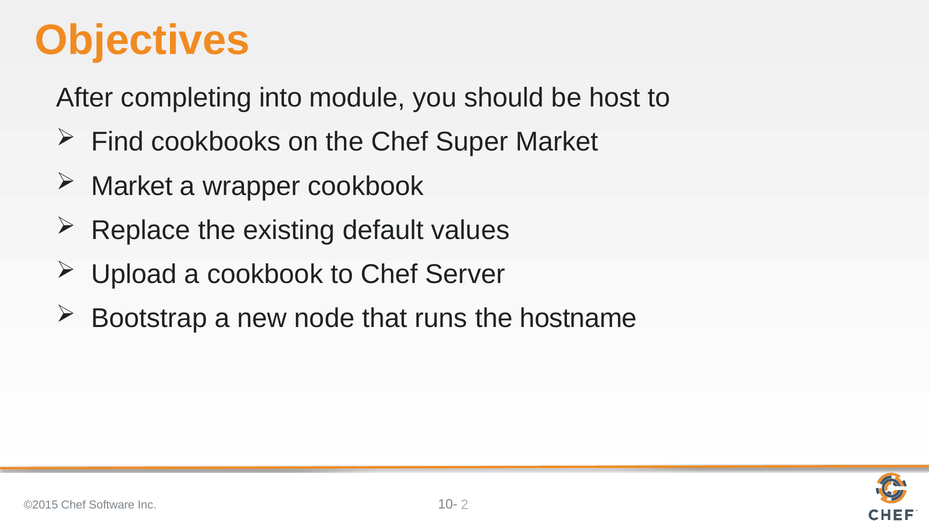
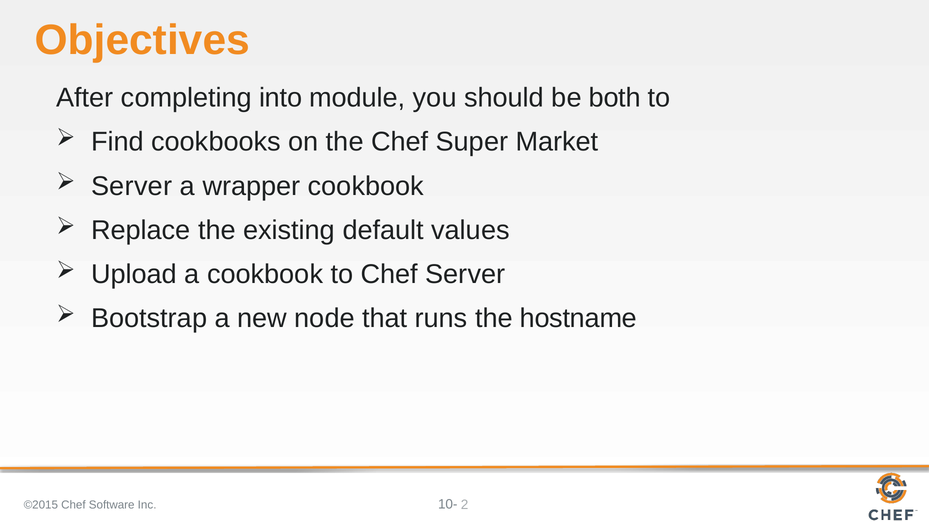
host: host -> both (615, 98)
Market: Market -> Server (132, 186)
